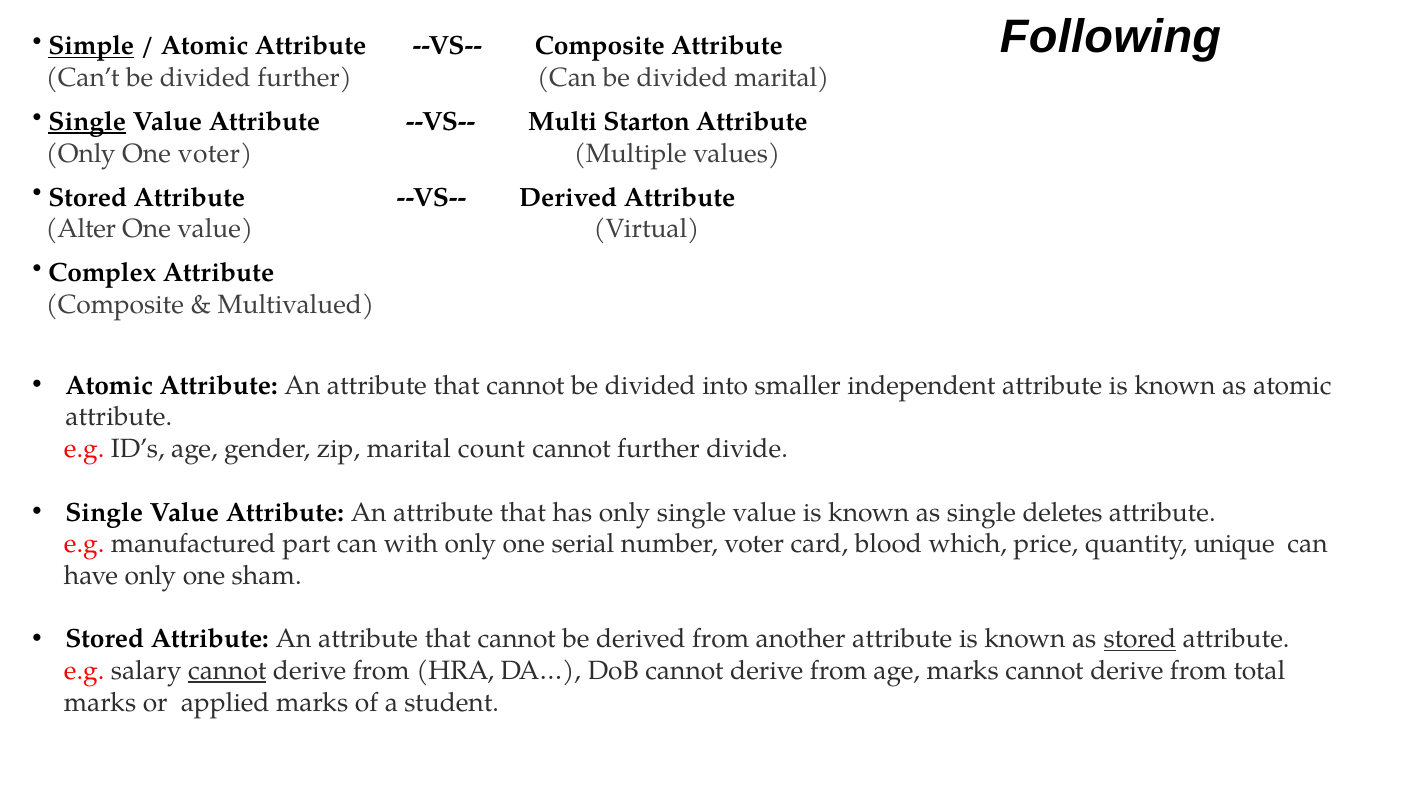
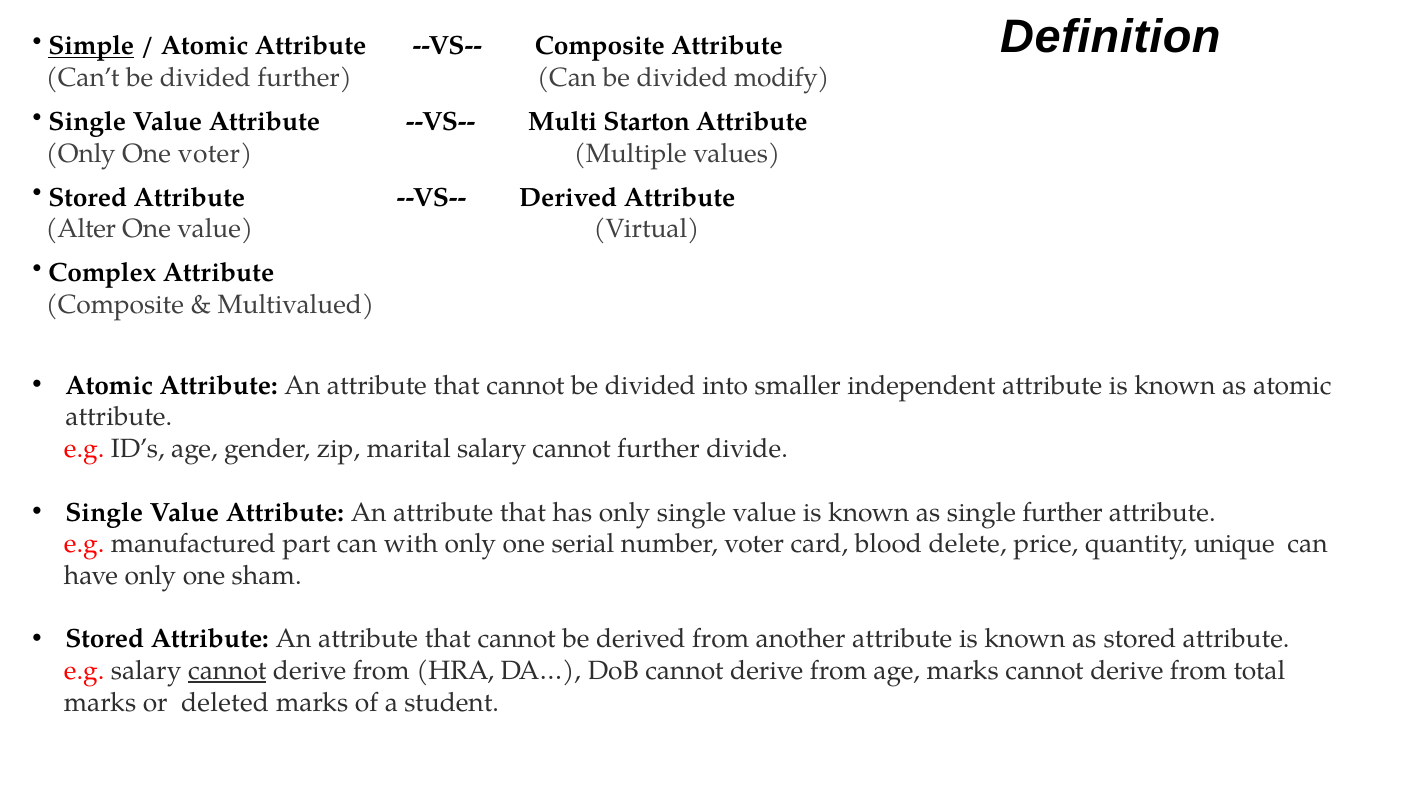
Following: Following -> Definition (1110, 37)
divided marital: marital -> modify (782, 78)
Single underline: present -> none (87, 122)
marital count: count -> salary (492, 449)
single deletes: deletes -> further (1063, 512)
which: which -> delete (968, 544)
stored underline: present -> none (1140, 639)
applied: applied -> deleted (225, 702)
